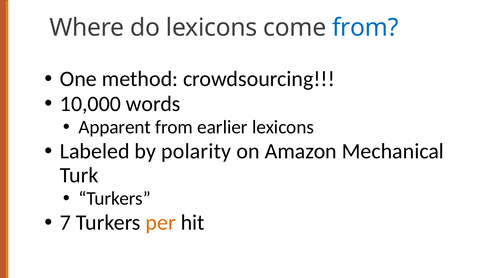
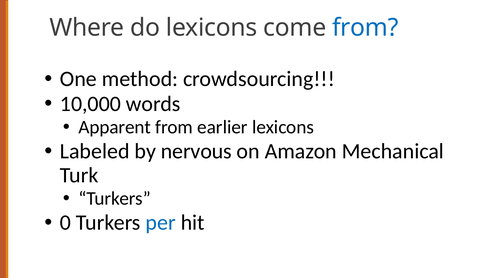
polarity: polarity -> nervous (196, 151)
7: 7 -> 0 (65, 223)
per colour: orange -> blue (161, 223)
